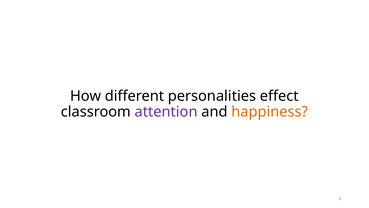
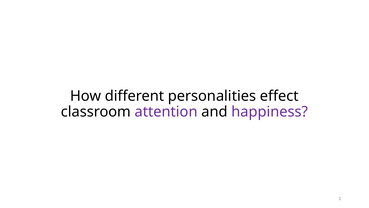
happiness colour: orange -> purple (270, 112)
